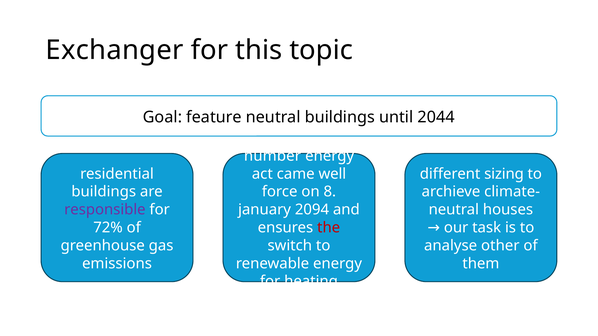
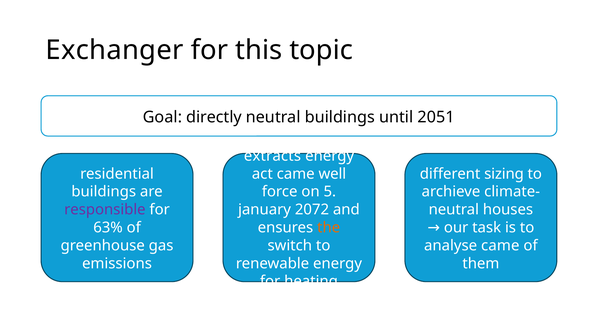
feature: feature -> directly (214, 117)
2044: 2044 -> 2051 (436, 117)
number: number -> extracts (272, 156)
8: 8 -> 5 (330, 192)
2094: 2094 -> 2072 (312, 210)
72%: 72% -> 63% (108, 228)
the colour: red -> orange (329, 228)
analyse other: other -> came (500, 246)
